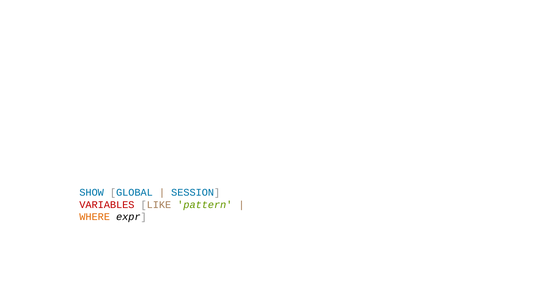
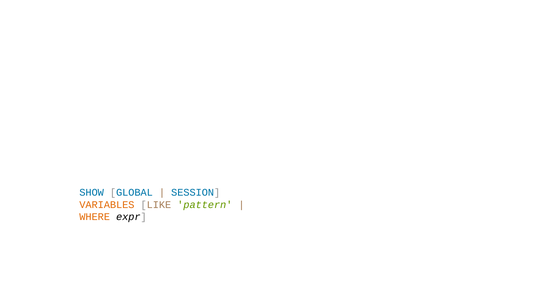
VARIABLES colour: red -> orange (107, 205)
